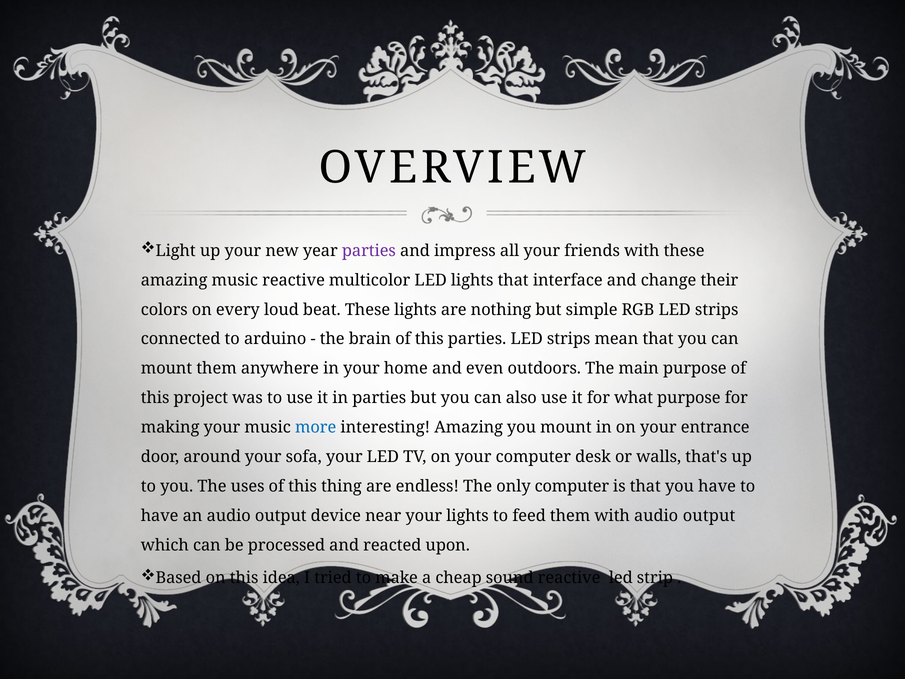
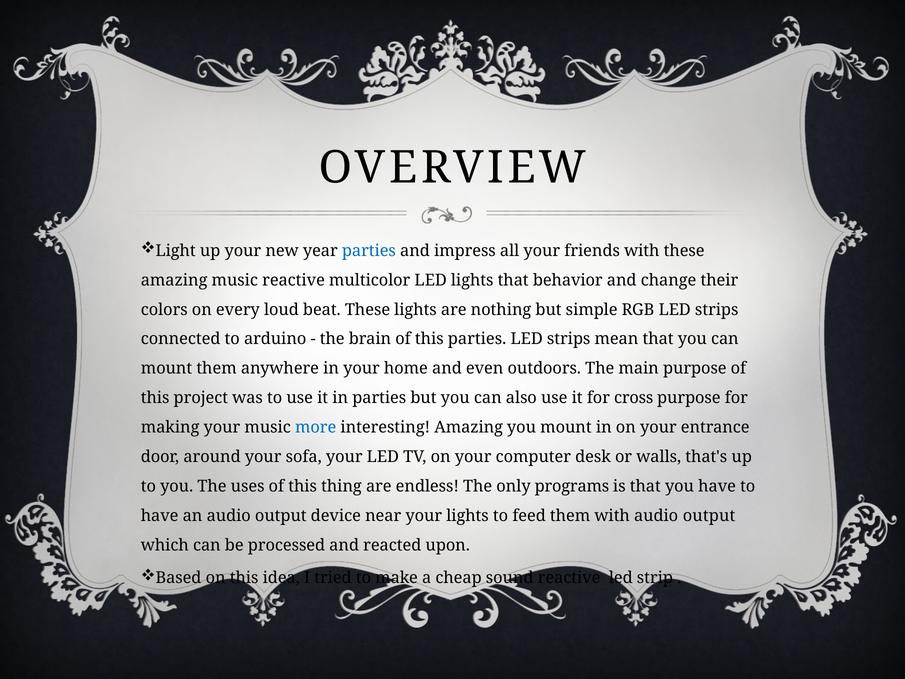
parties colour: purple -> blue (369, 251)
interface: interface -> behavior (568, 280)
what: what -> cross (634, 398)
only computer: computer -> programs (572, 486)
